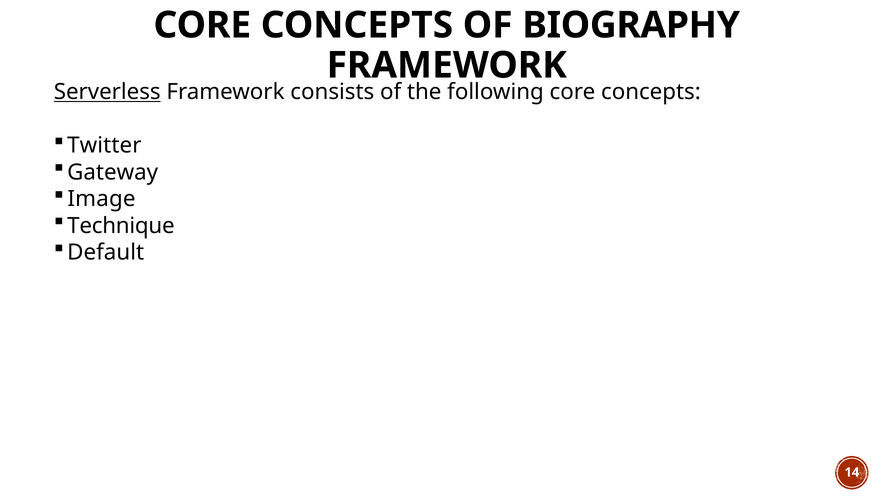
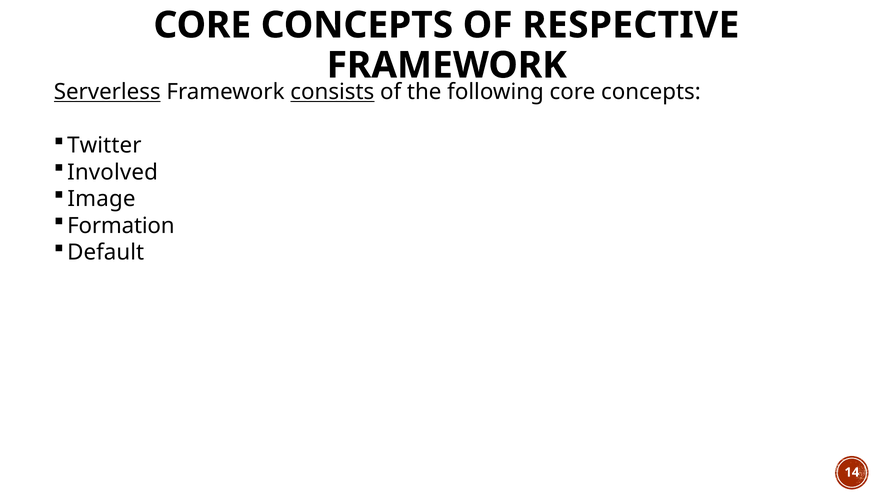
BIOGRAPHY: BIOGRAPHY -> RESPECTIVE (631, 25)
consists underline: none -> present (332, 92)
Gateway: Gateway -> Involved (113, 172)
Technique: Technique -> Formation (121, 226)
